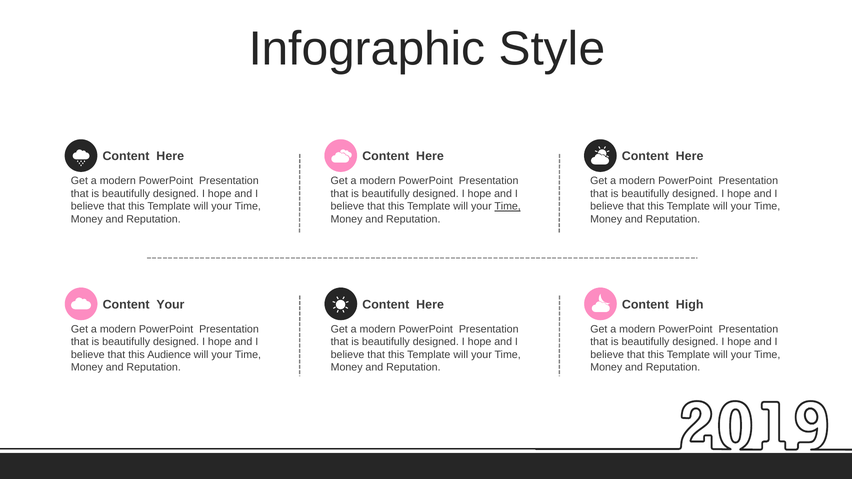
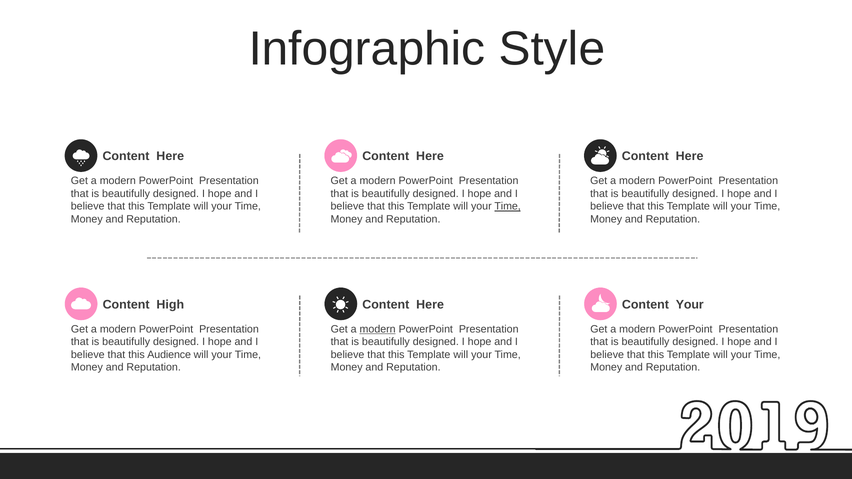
Content Your: Your -> High (170, 305)
Content High: High -> Your (690, 305)
modern underline: none -> present (378, 329)
